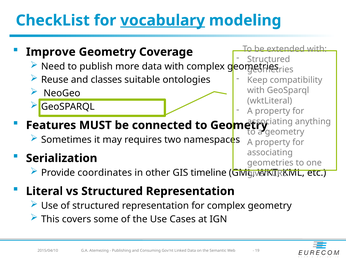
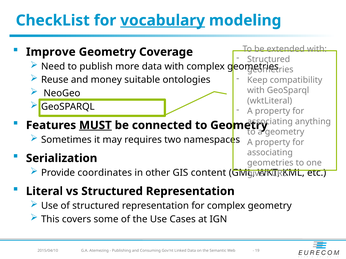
classes: classes -> money (106, 80)
MUST underline: none -> present (95, 125)
timeline: timeline -> content (208, 173)
